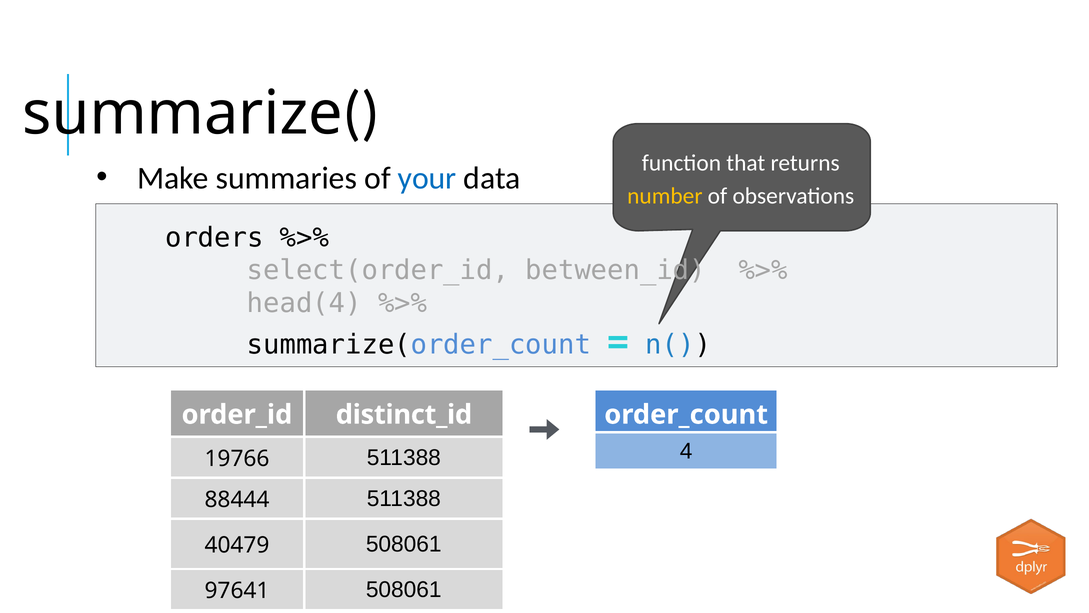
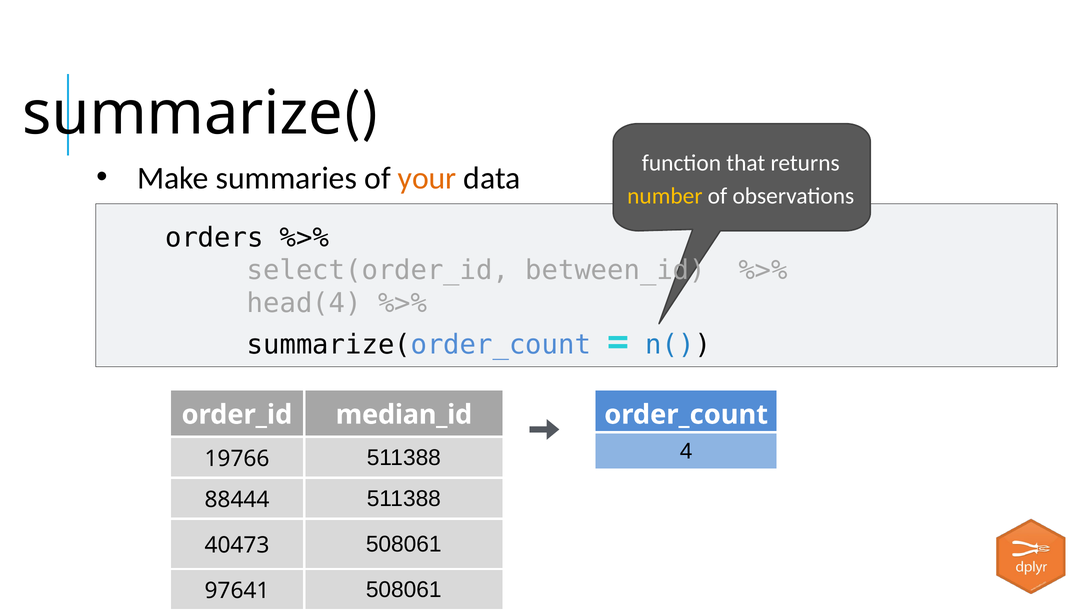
your colour: blue -> orange (427, 178)
distinct_id: distinct_id -> median_id (404, 414)
40479: 40479 -> 40473 (237, 545)
